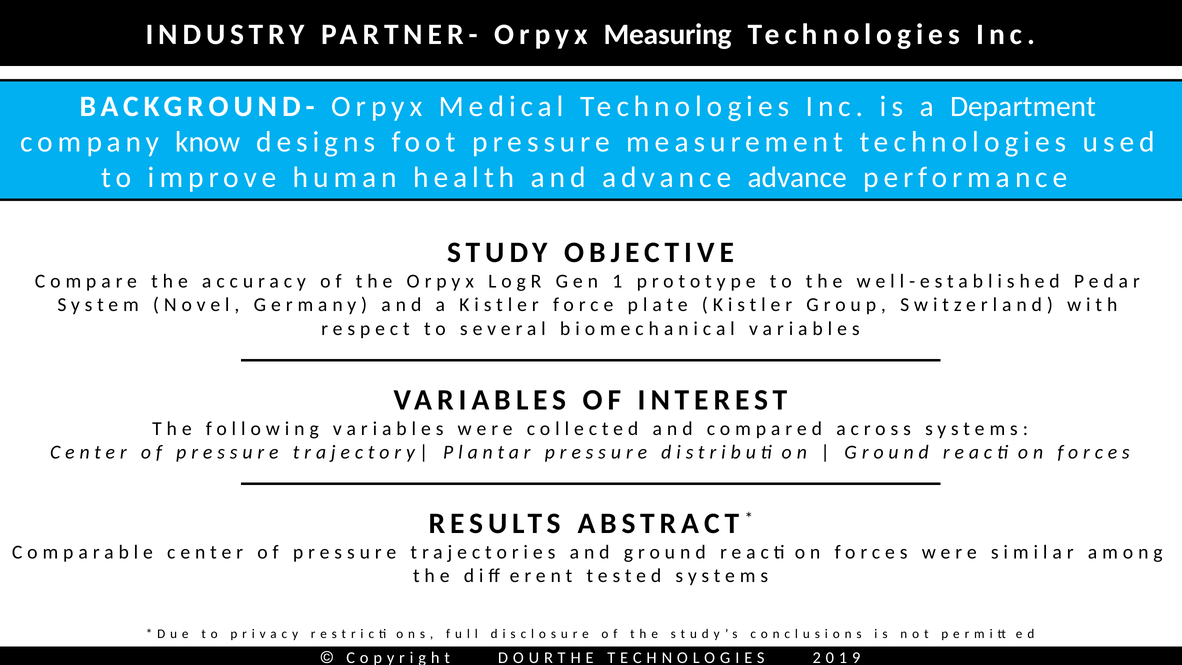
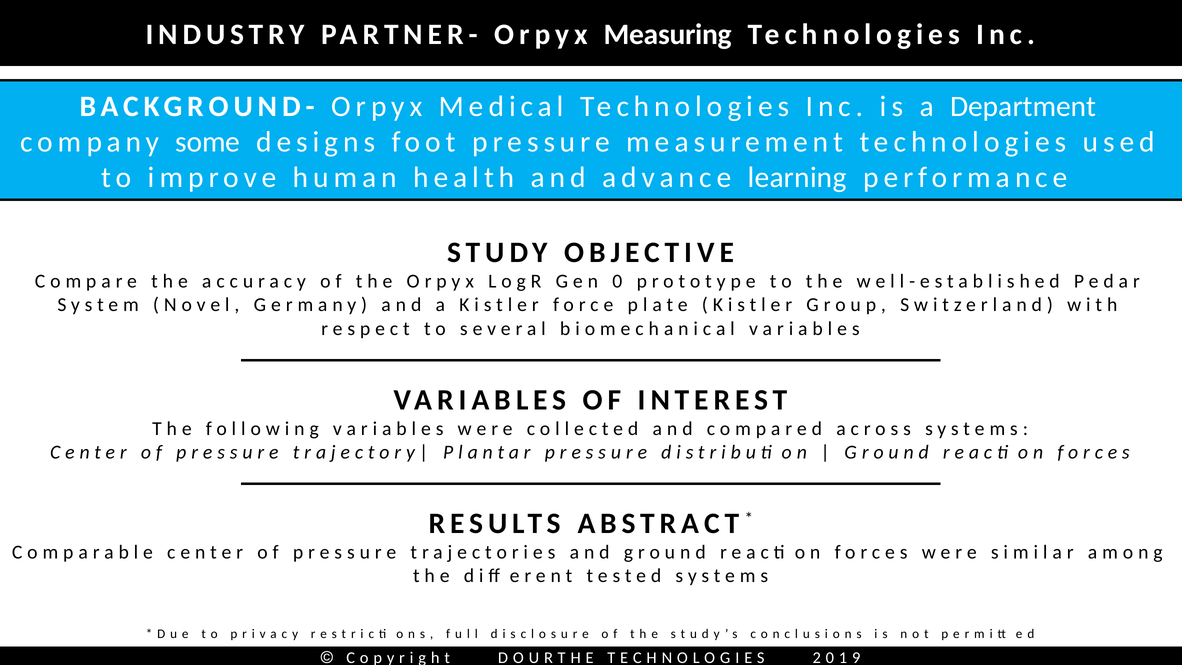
know: know -> some (208, 142)
advance advance: advance -> learning (797, 178)
1: 1 -> 0 (617, 281)
